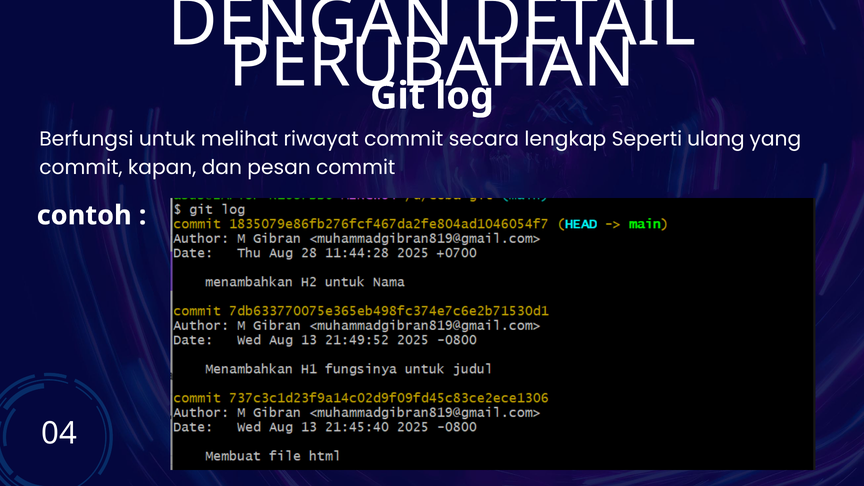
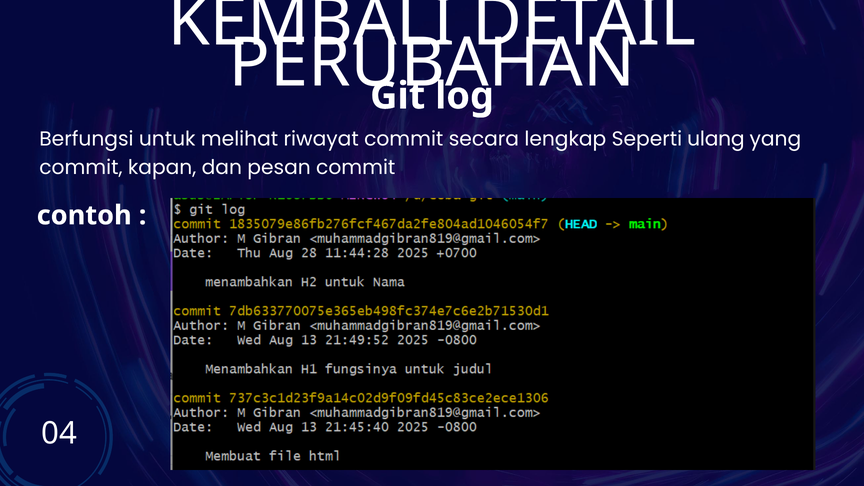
DENGAN: DENGAN -> KEMBALI (311, 22)
